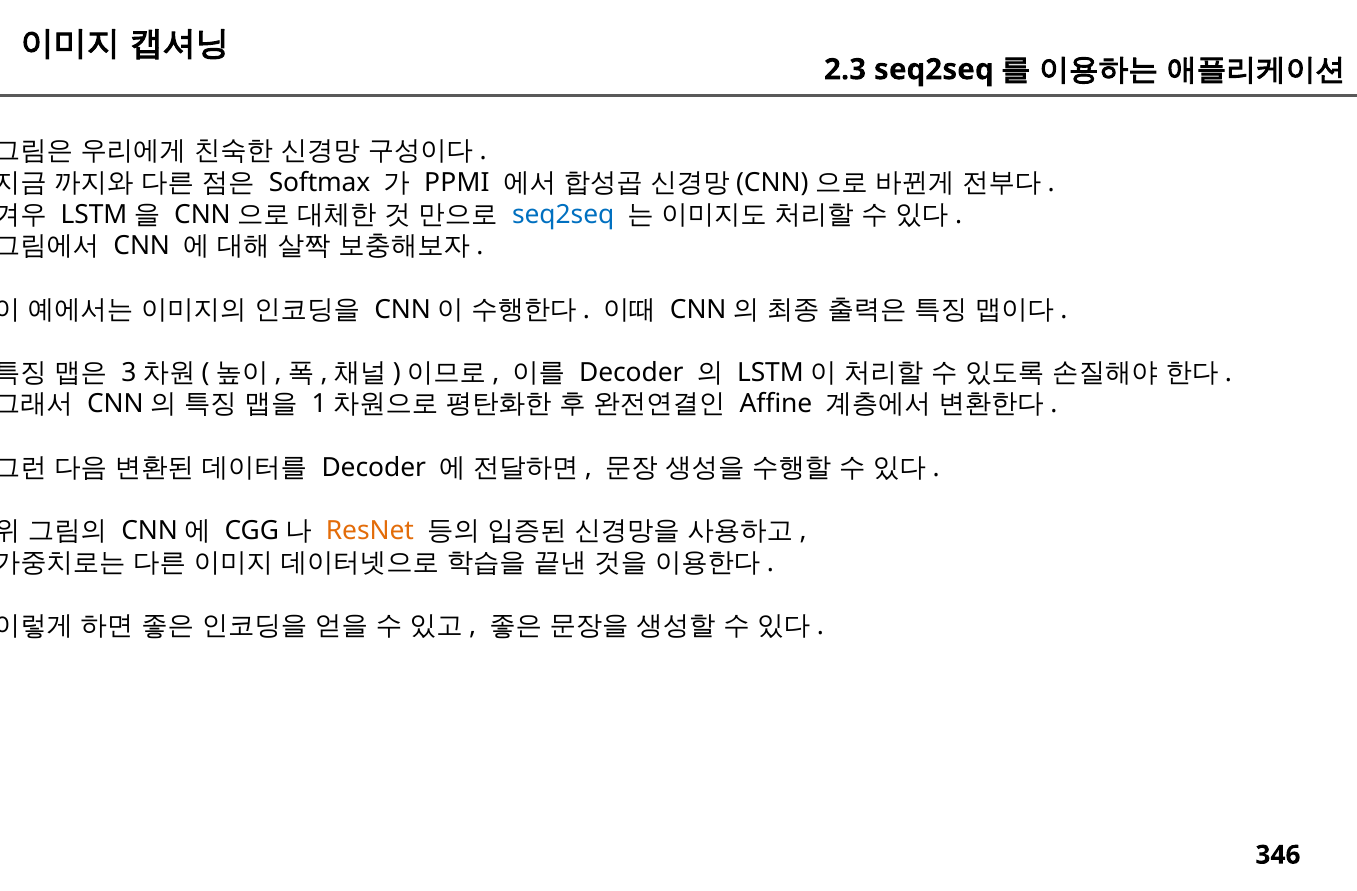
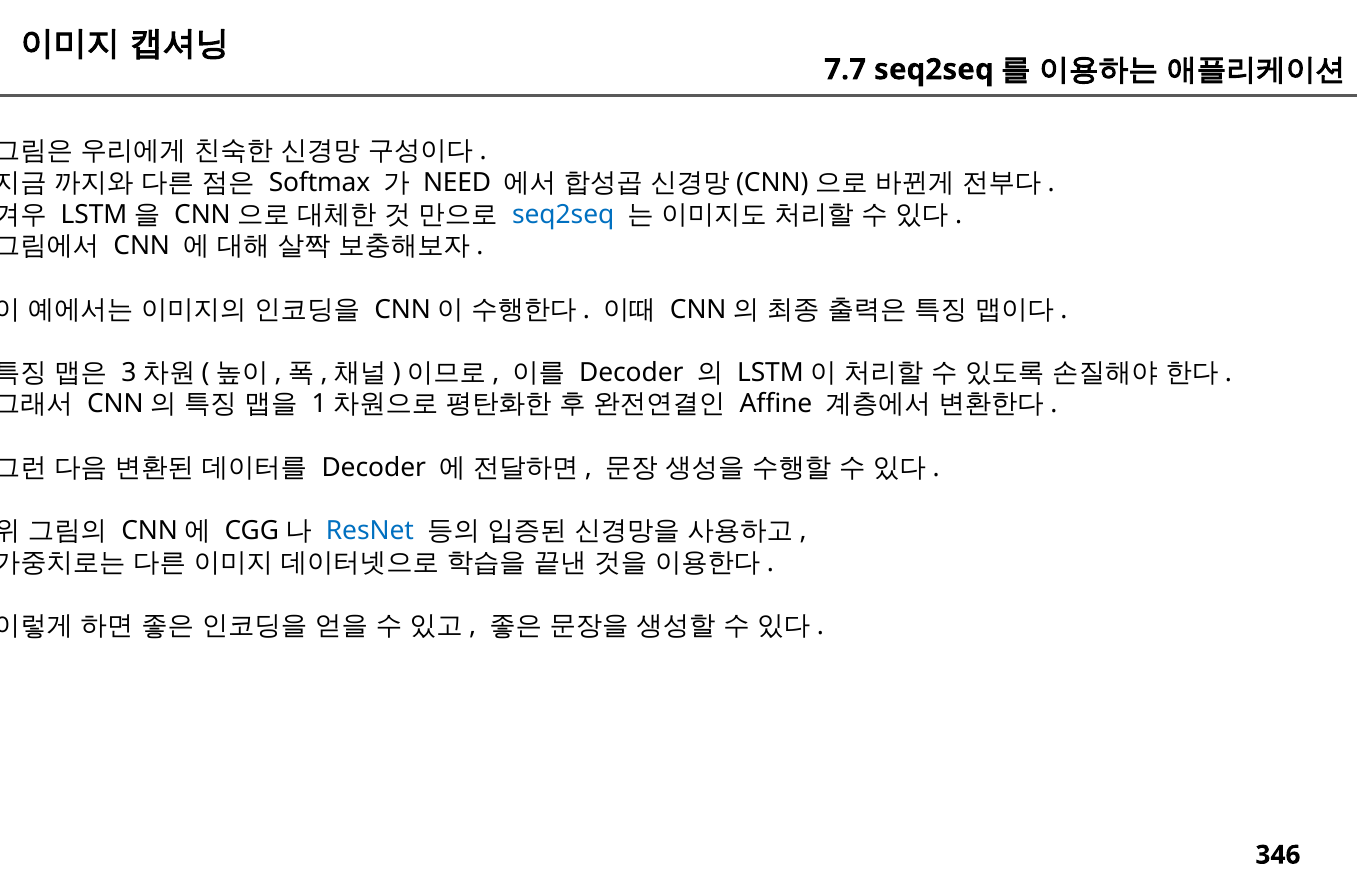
2.3: 2.3 -> 7.7 (845, 70)
PPMI: PPMI -> NEED (457, 183)
ResNet colour: orange -> blue (370, 531)
